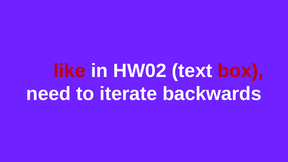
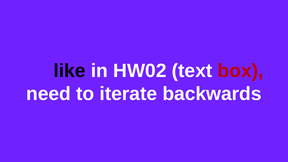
like colour: red -> black (70, 71)
